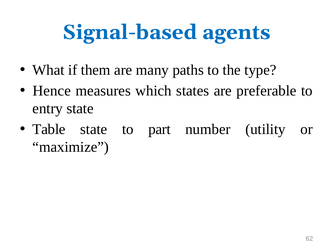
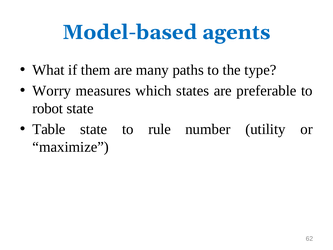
Signal-based: Signal-based -> Model-based (130, 32)
Hence: Hence -> Worry (52, 91)
entry: entry -> robot (48, 108)
part: part -> rule (160, 129)
